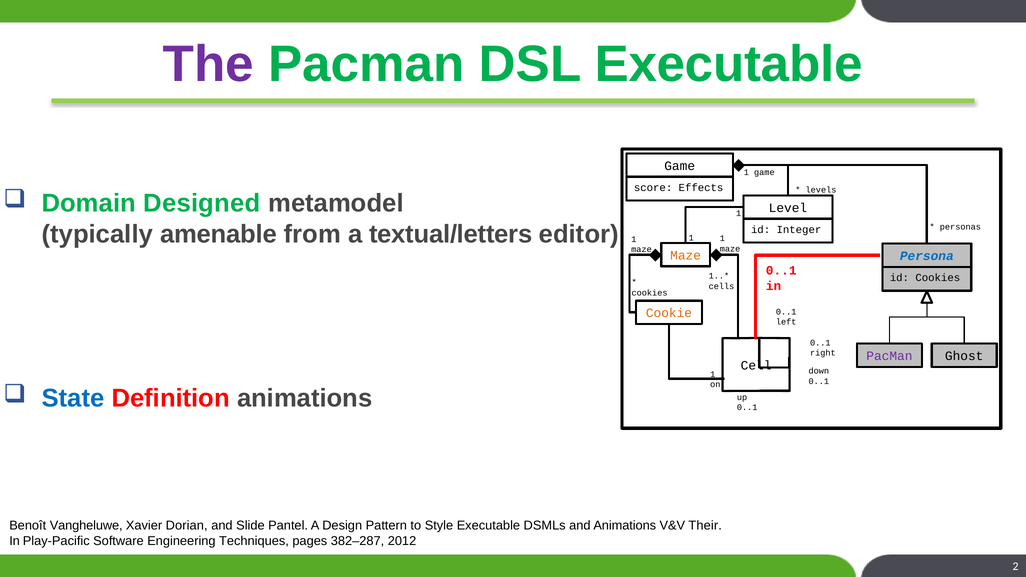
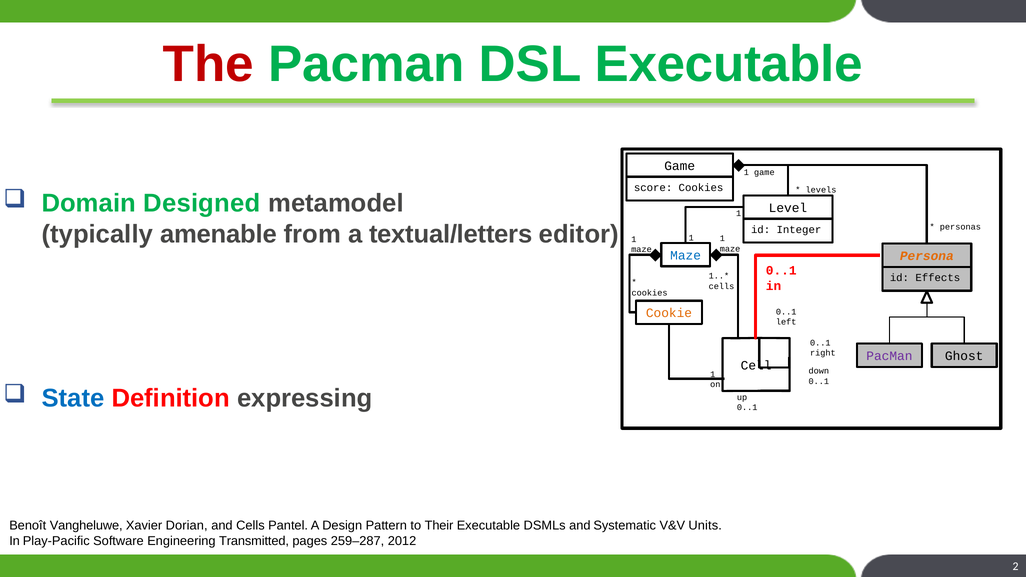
The colour: purple -> red (208, 64)
score Effects: Effects -> Cookies (701, 188)
Maze colour: orange -> blue (686, 256)
Persona colour: blue -> orange (927, 256)
id Cookies: Cookies -> Effects (938, 278)
Definition animations: animations -> expressing (305, 398)
and Slide: Slide -> Cells (250, 526)
Style: Style -> Their (439, 526)
and Animations: Animations -> Systematic (625, 526)
Their: Their -> Units (705, 526)
Techniques: Techniques -> Transmitted (254, 541)
382–287: 382–287 -> 259–287 (358, 541)
